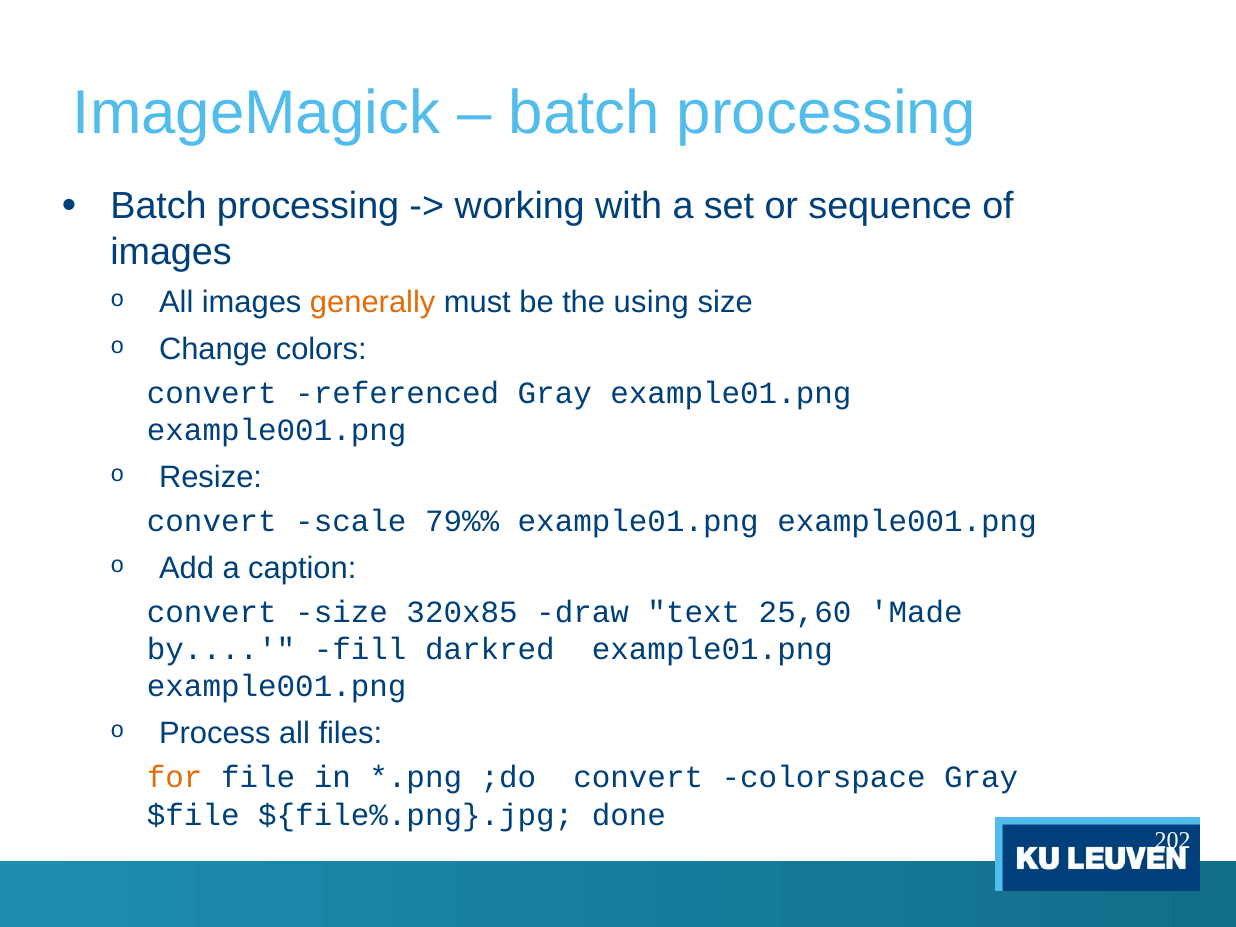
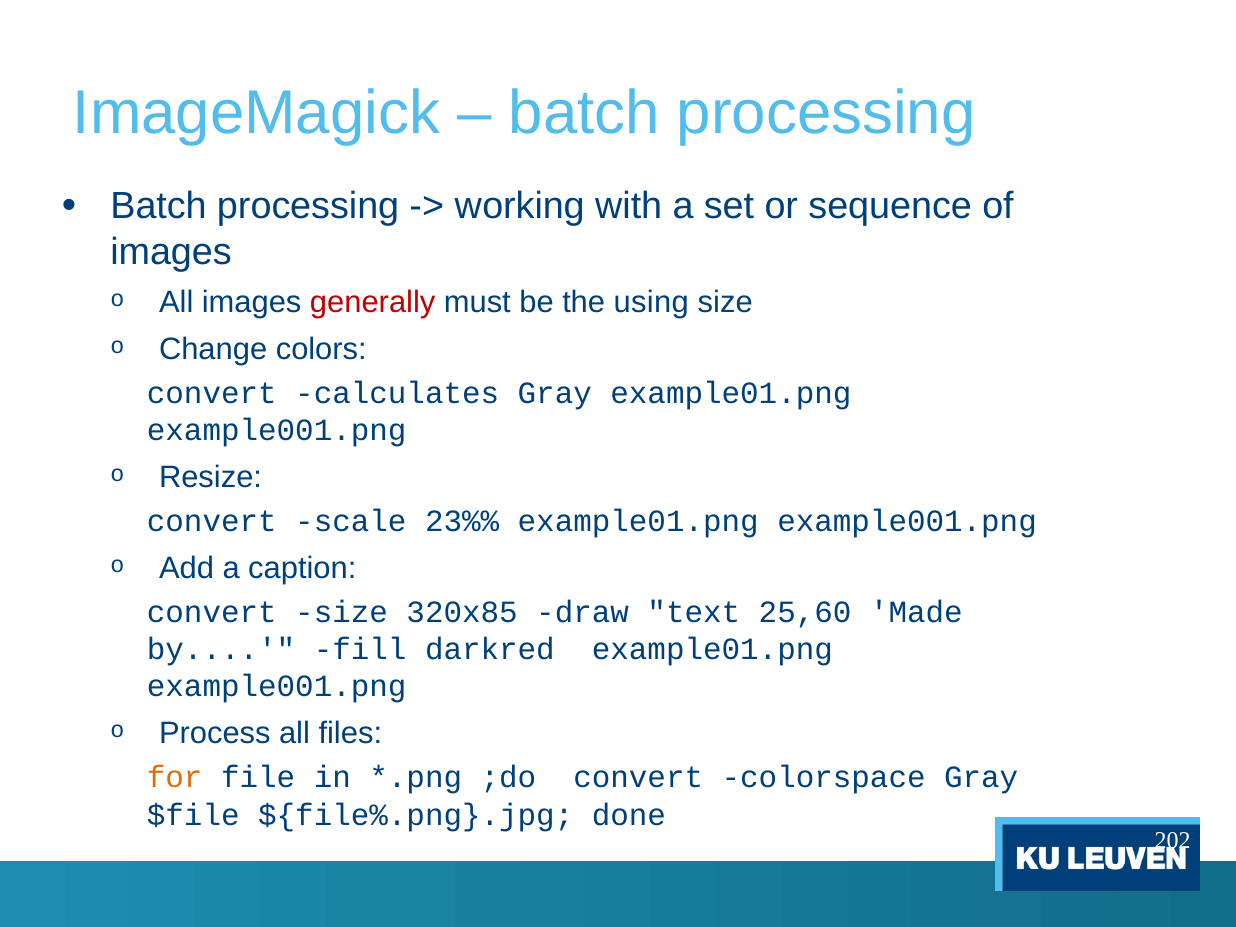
generally colour: orange -> red (373, 303)
referenced: referenced -> calculates (397, 393)
79%%: 79%% -> 23%% (462, 522)
